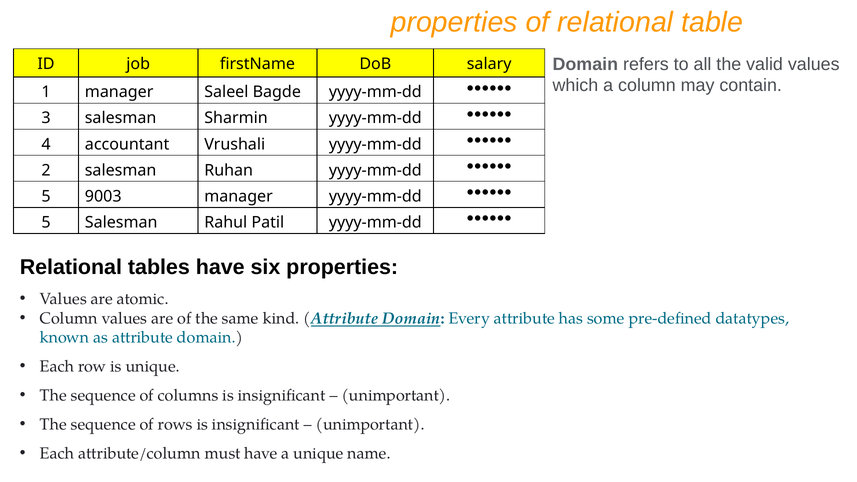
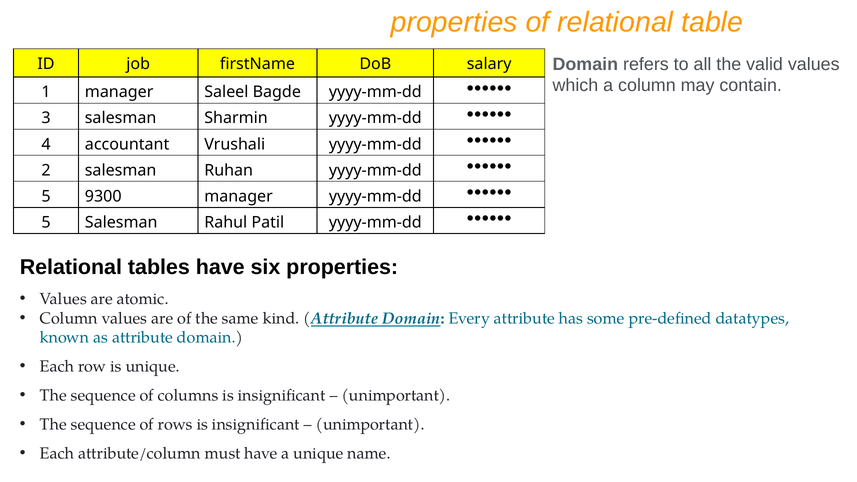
9003: 9003 -> 9300 (103, 196)
